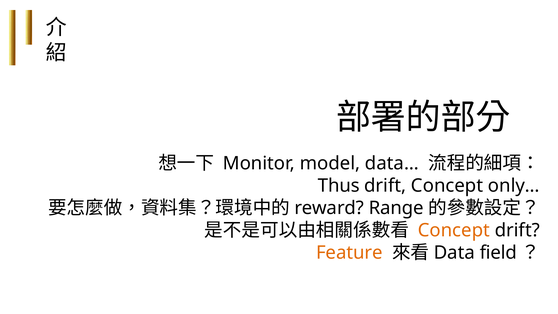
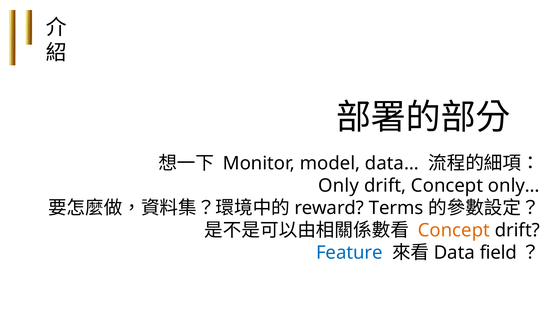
Thus: Thus -> Only (339, 186)
Range: Range -> Terms (396, 208)
Feature colour: orange -> blue (349, 253)
